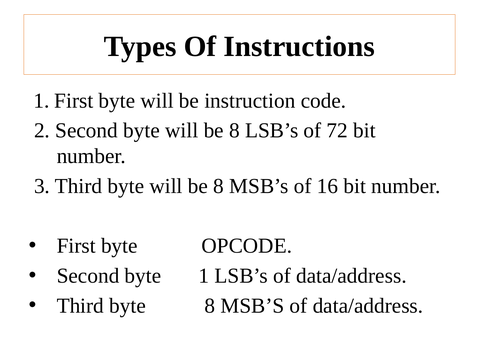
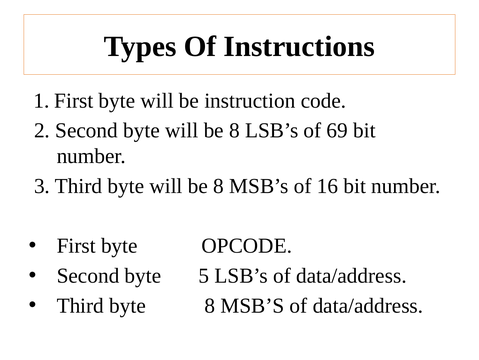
72: 72 -> 69 (337, 130)
byte 1: 1 -> 5 (204, 275)
